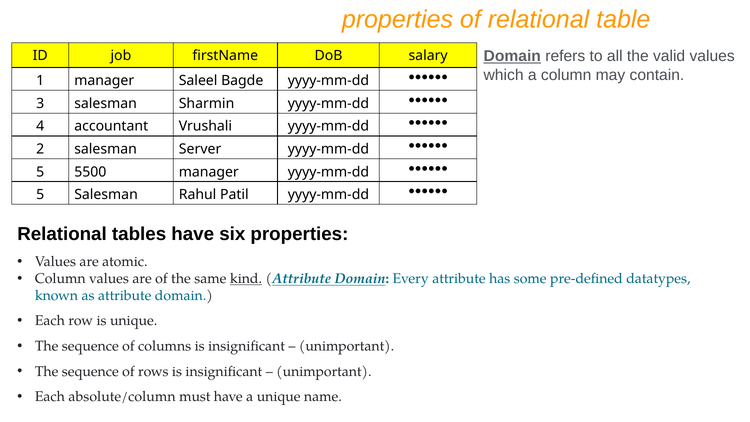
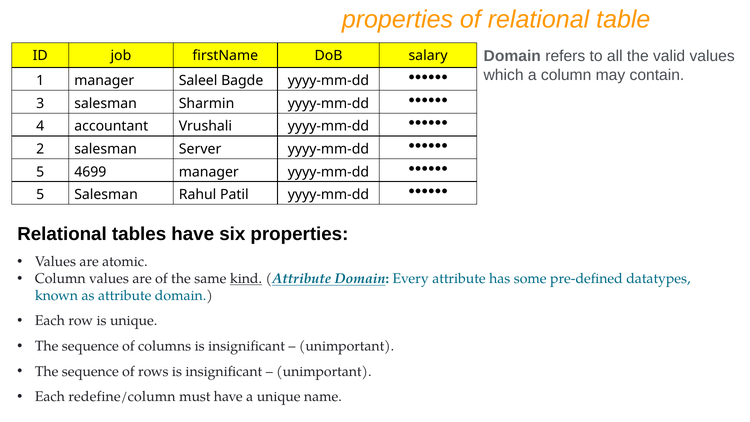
Domain underline: present -> none (512, 56)
5500: 5500 -> 4699 (90, 172)
absolute/column: absolute/column -> redefine/column (122, 397)
